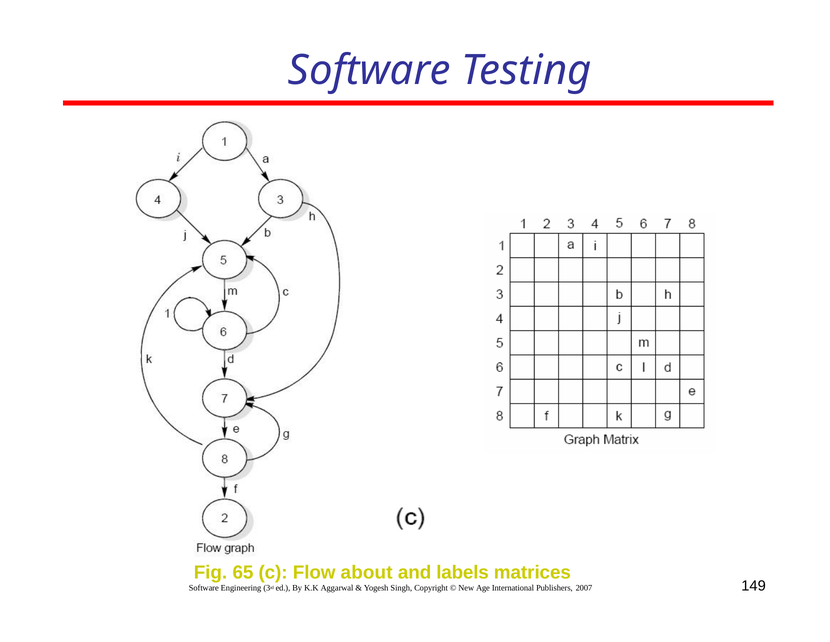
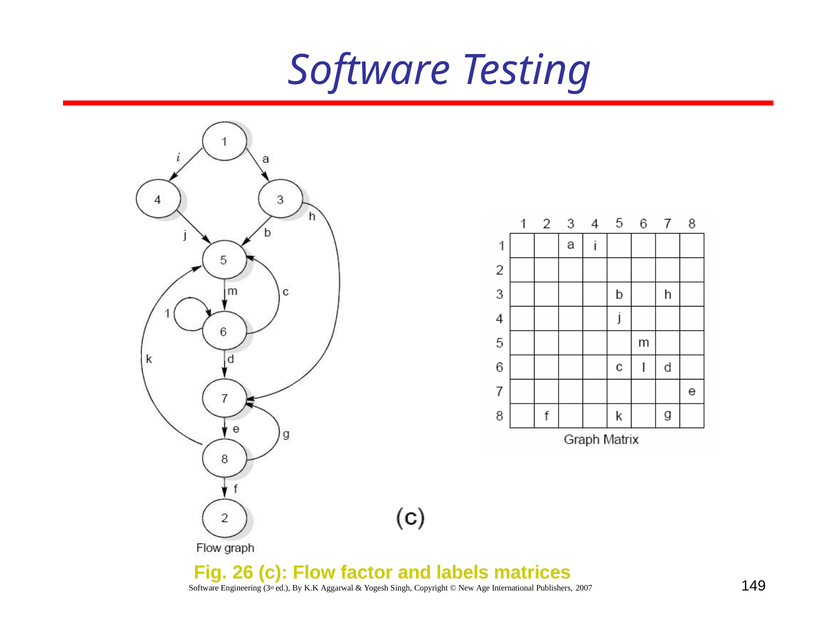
65: 65 -> 26 (243, 572)
about: about -> factor (367, 572)
